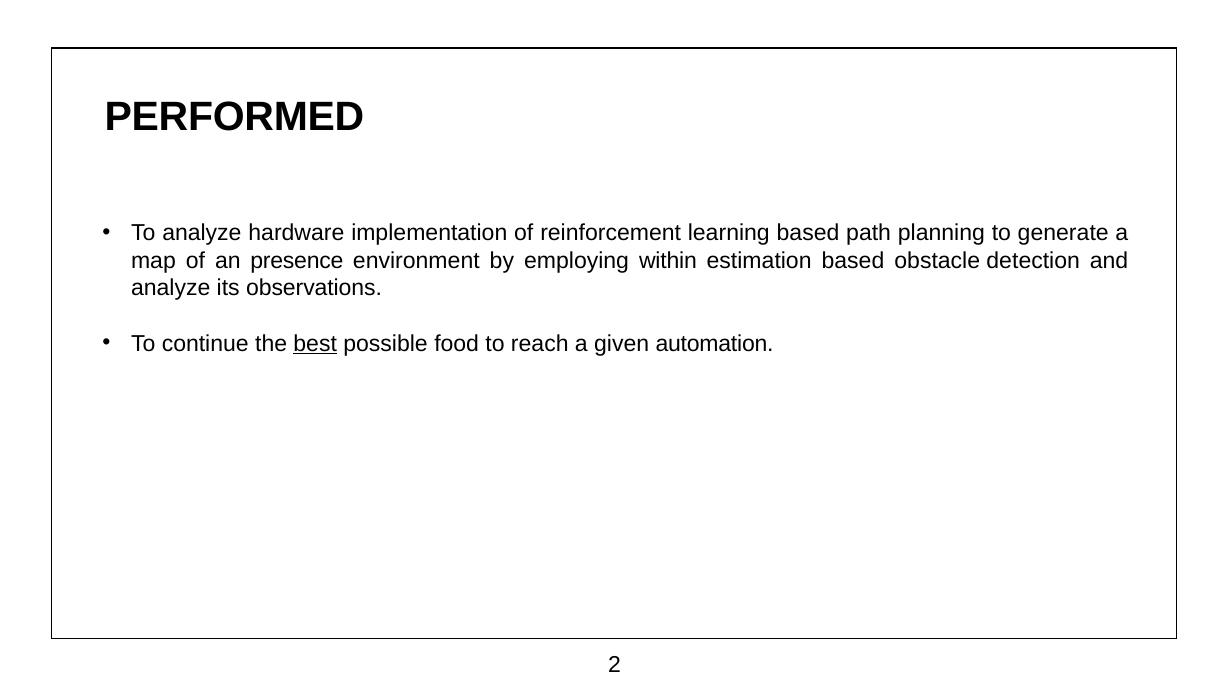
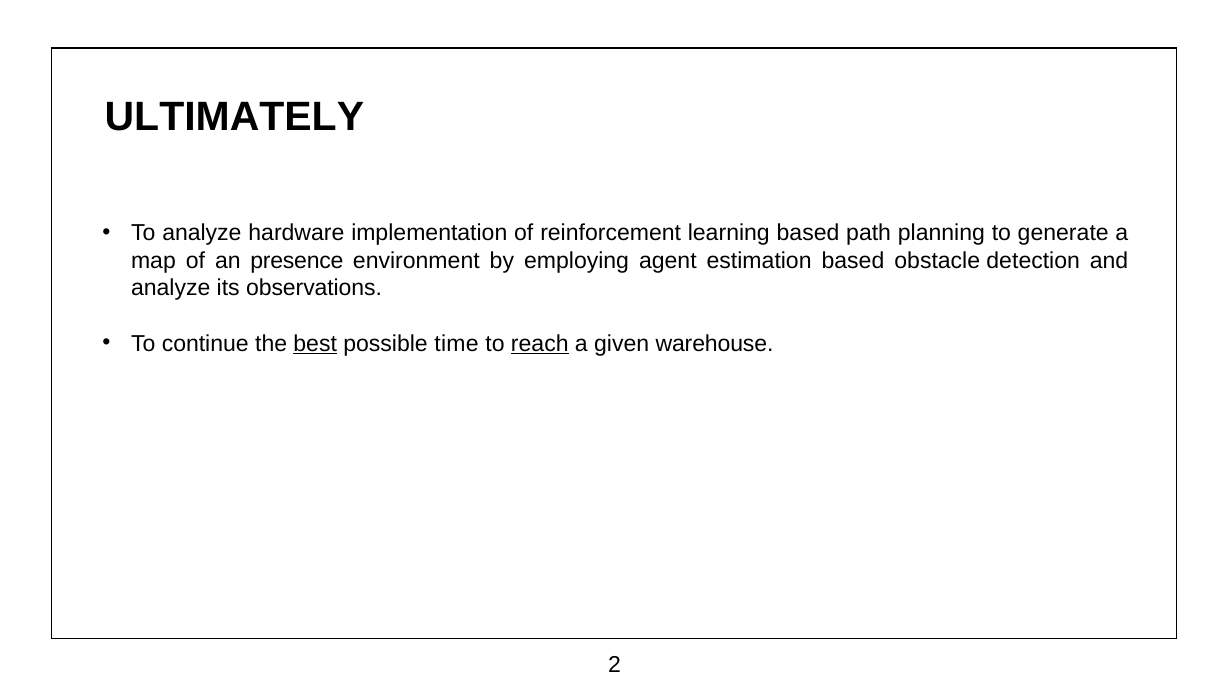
PERFORMED: PERFORMED -> ULTIMATELY (234, 117)
within: within -> agent (668, 261)
food: food -> time (457, 344)
reach underline: none -> present (540, 344)
automation: automation -> warehouse (714, 344)
